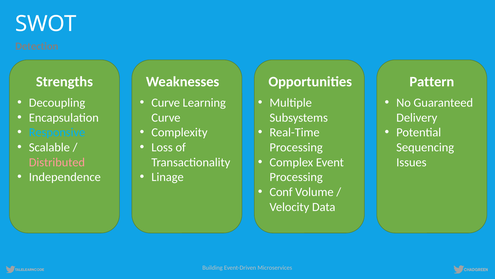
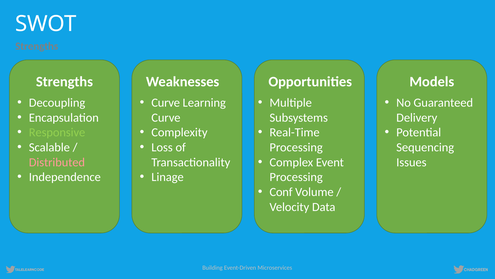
Detection: Detection -> Strengths (37, 46)
Pattern: Pattern -> Models (432, 82)
Responsive colour: light blue -> light green (57, 132)
